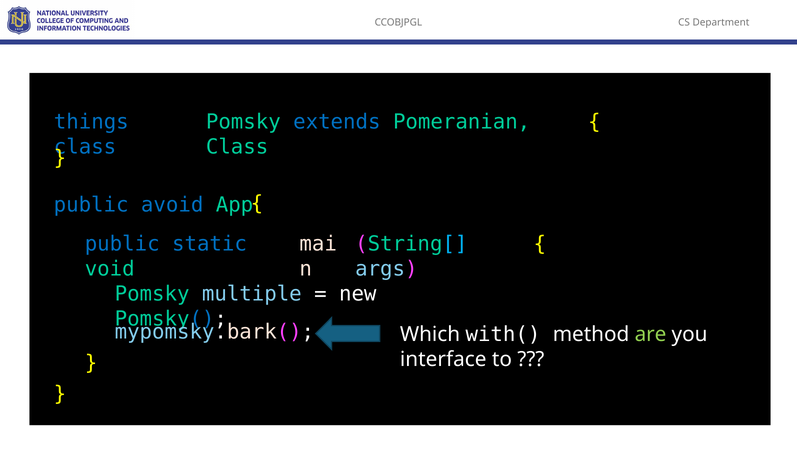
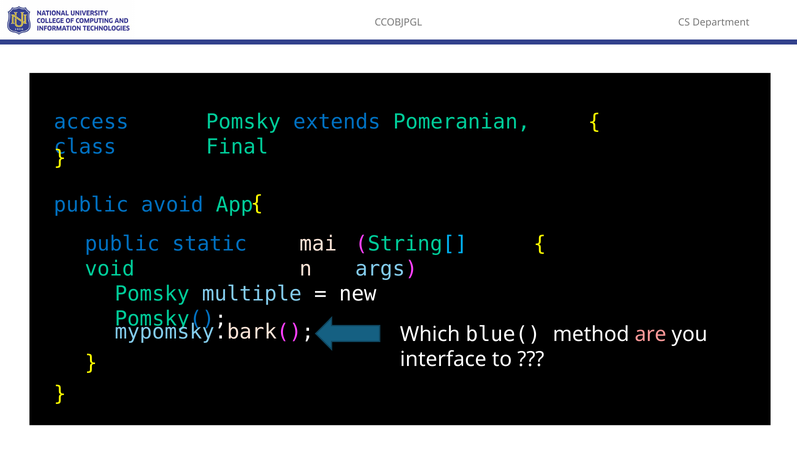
things: things -> access (91, 122)
Class: Class -> Final (237, 147)
with(: with( -> blue( (503, 334)
are colour: light green -> pink (651, 334)
